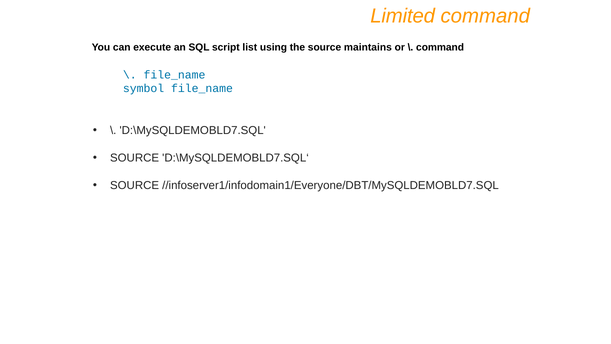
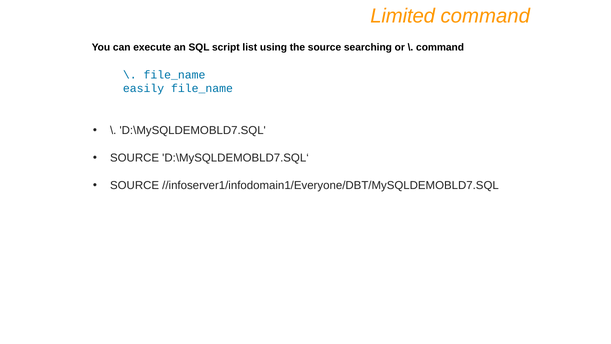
maintains: maintains -> searching (368, 47)
symbol: symbol -> easily (144, 89)
